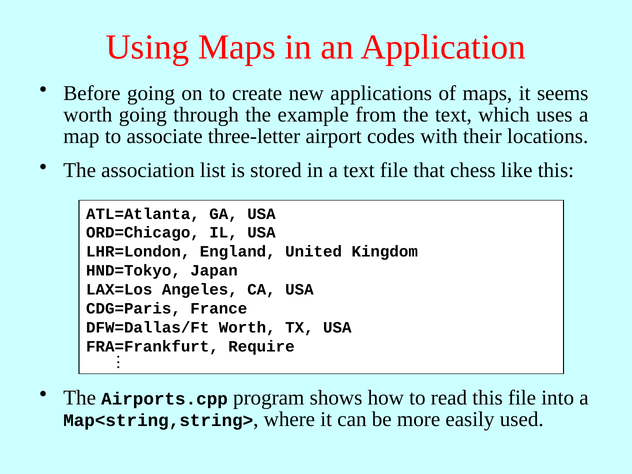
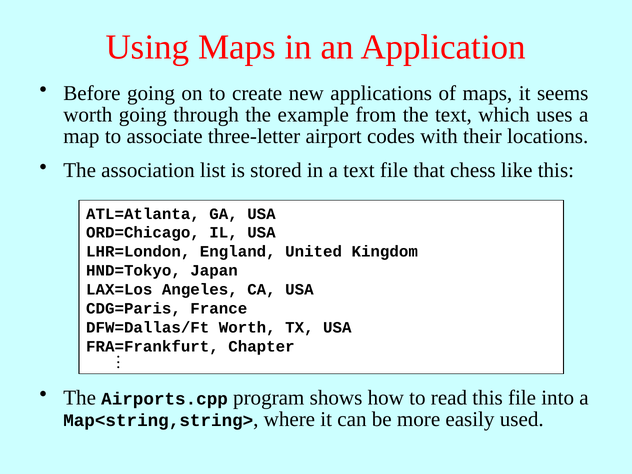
Require: Require -> Chapter (261, 347)
